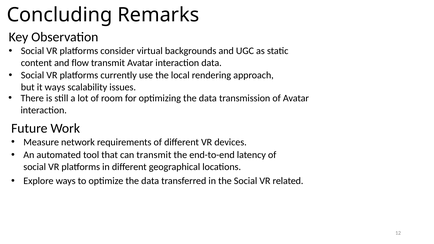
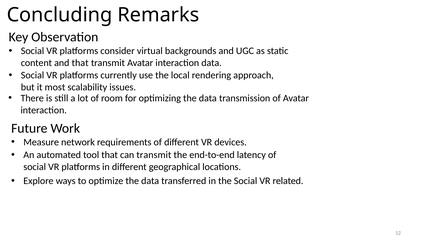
and flow: flow -> that (80, 63)
it ways: ways -> most (55, 87)
